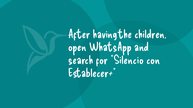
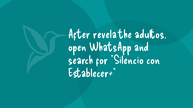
having: having -> revela (105, 34)
children: children -> adultos (150, 34)
